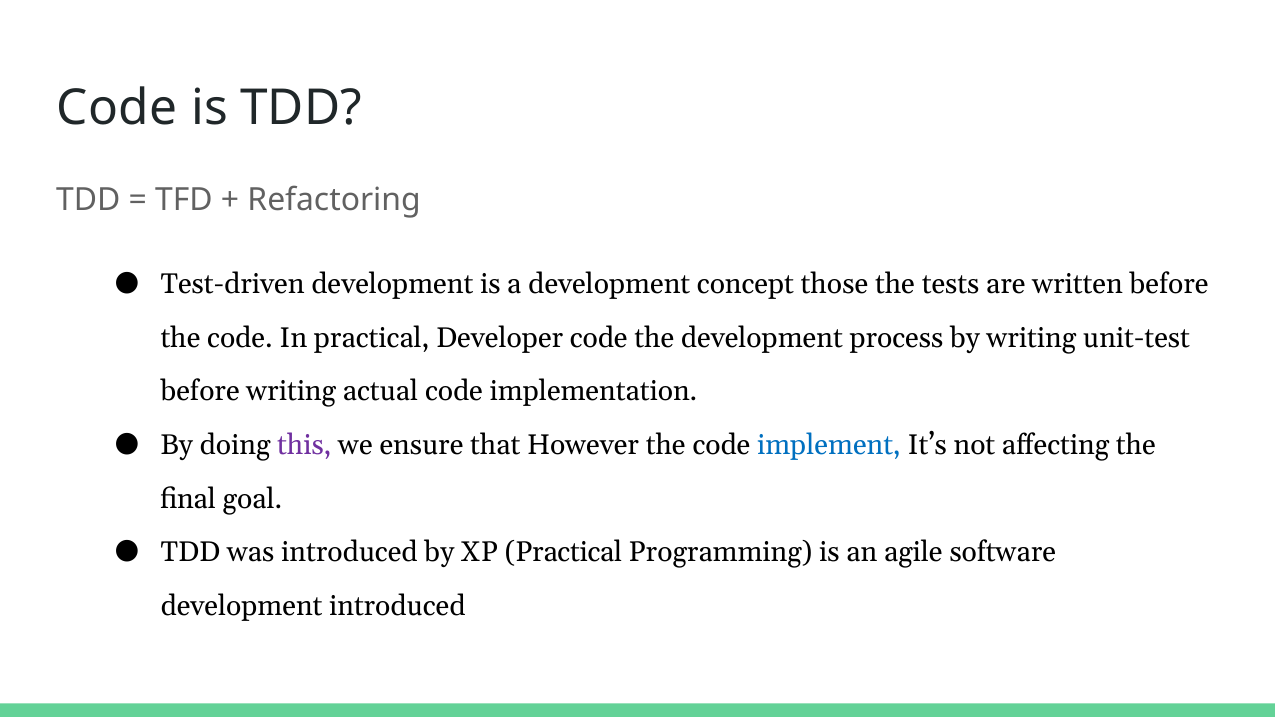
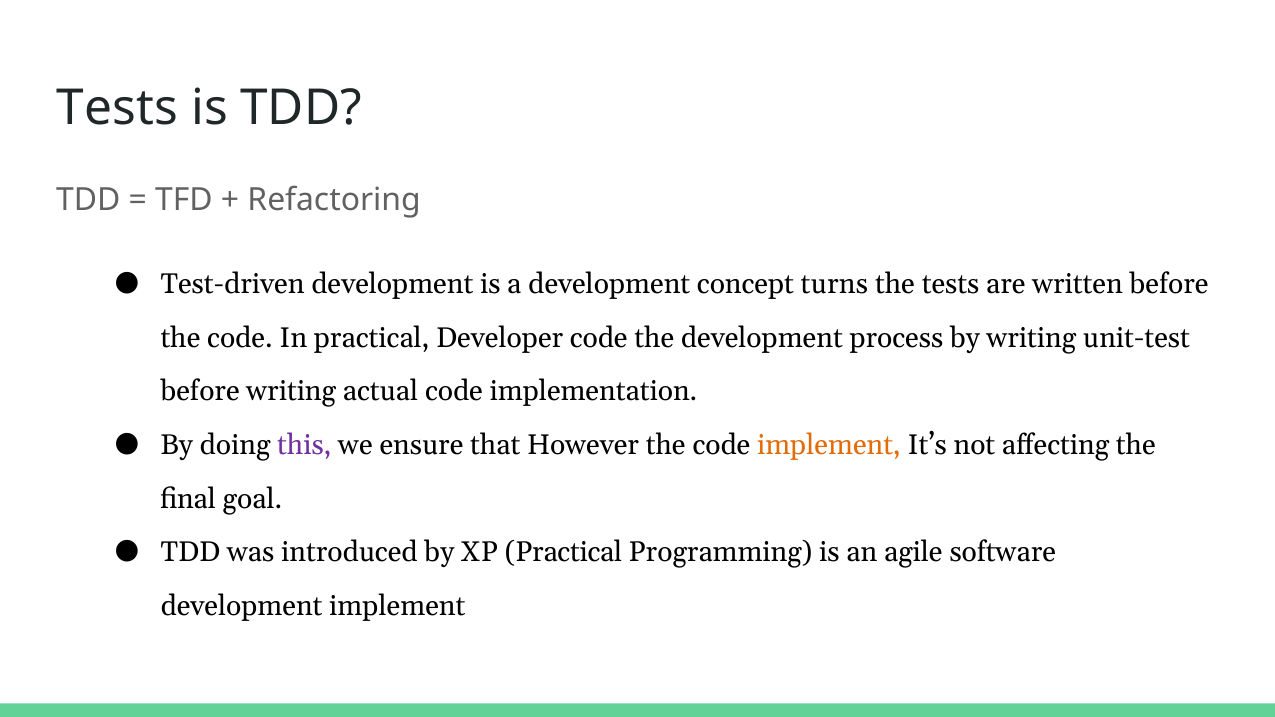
Code: Code -> Tests (117, 108)
those: those -> turns (834, 284)
implement colour: blue -> orange (829, 445)
development introduced: introduced -> implement (397, 606)
